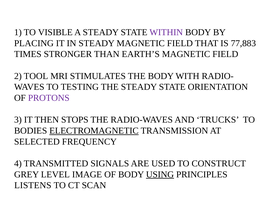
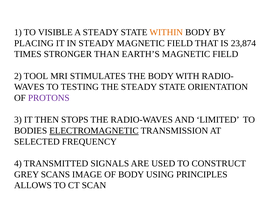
WITHIN colour: purple -> orange (166, 32)
77,883: 77,883 -> 23,874 (243, 43)
TRUCKS: TRUCKS -> LIMITED (218, 120)
LEVEL: LEVEL -> SCANS (55, 175)
USING underline: present -> none (160, 175)
LISTENS: LISTENS -> ALLOWS (33, 186)
